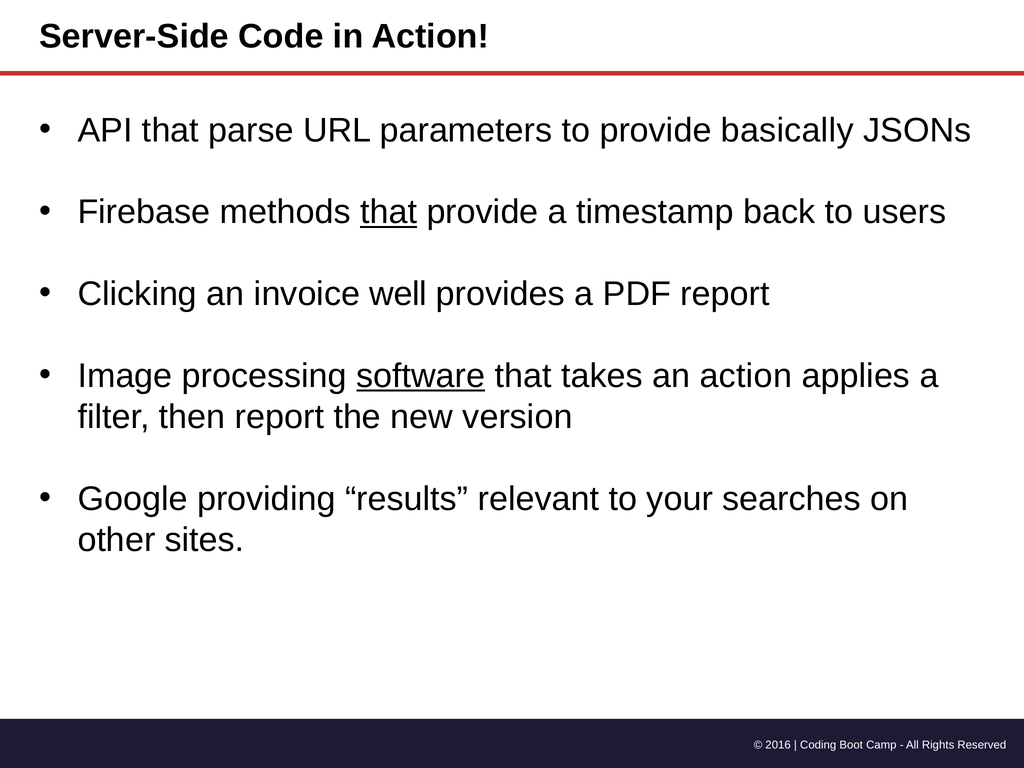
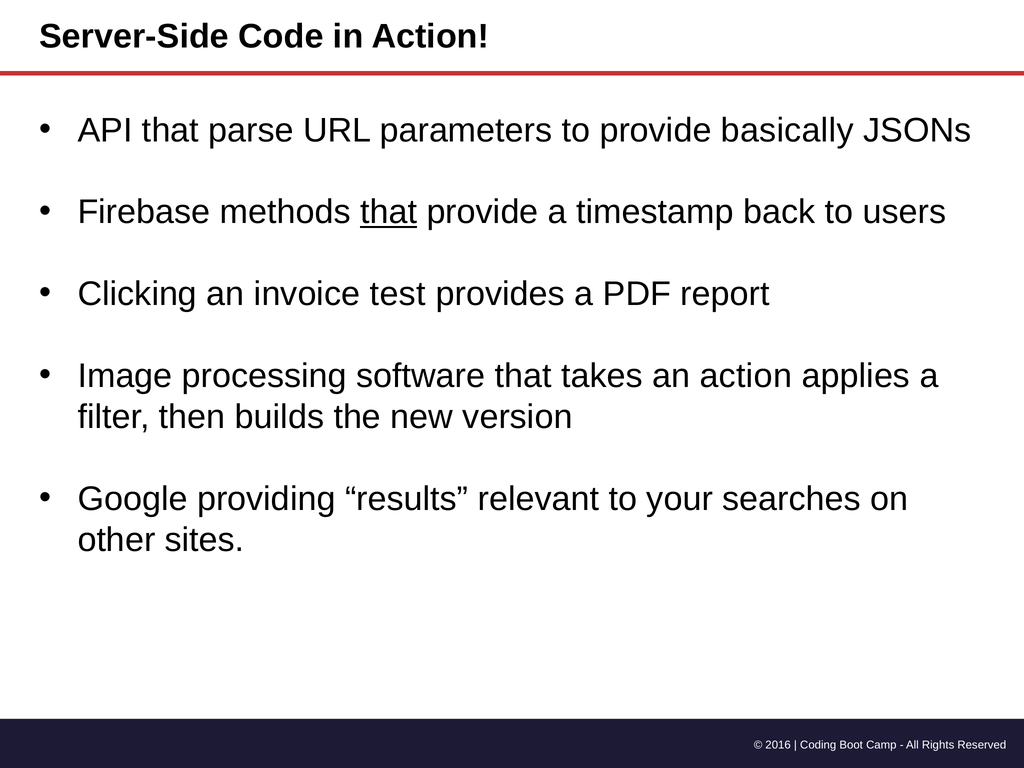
well: well -> test (398, 294)
software underline: present -> none (421, 376)
then report: report -> builds (279, 417)
